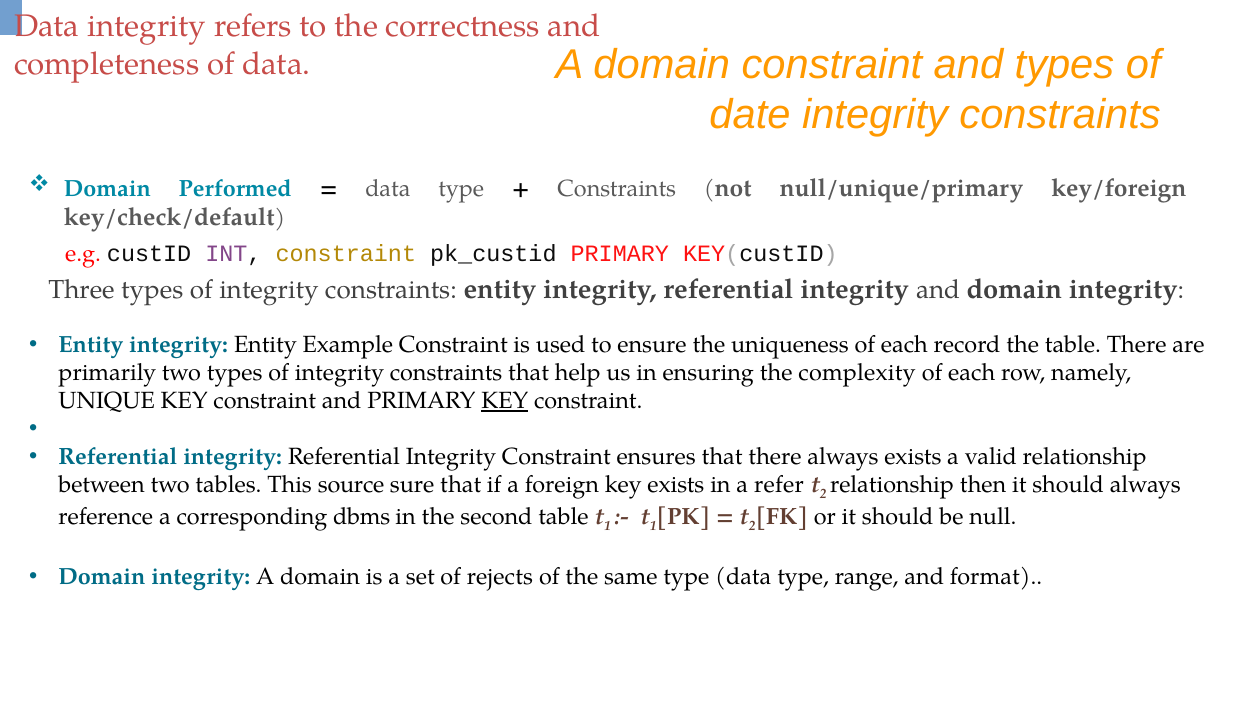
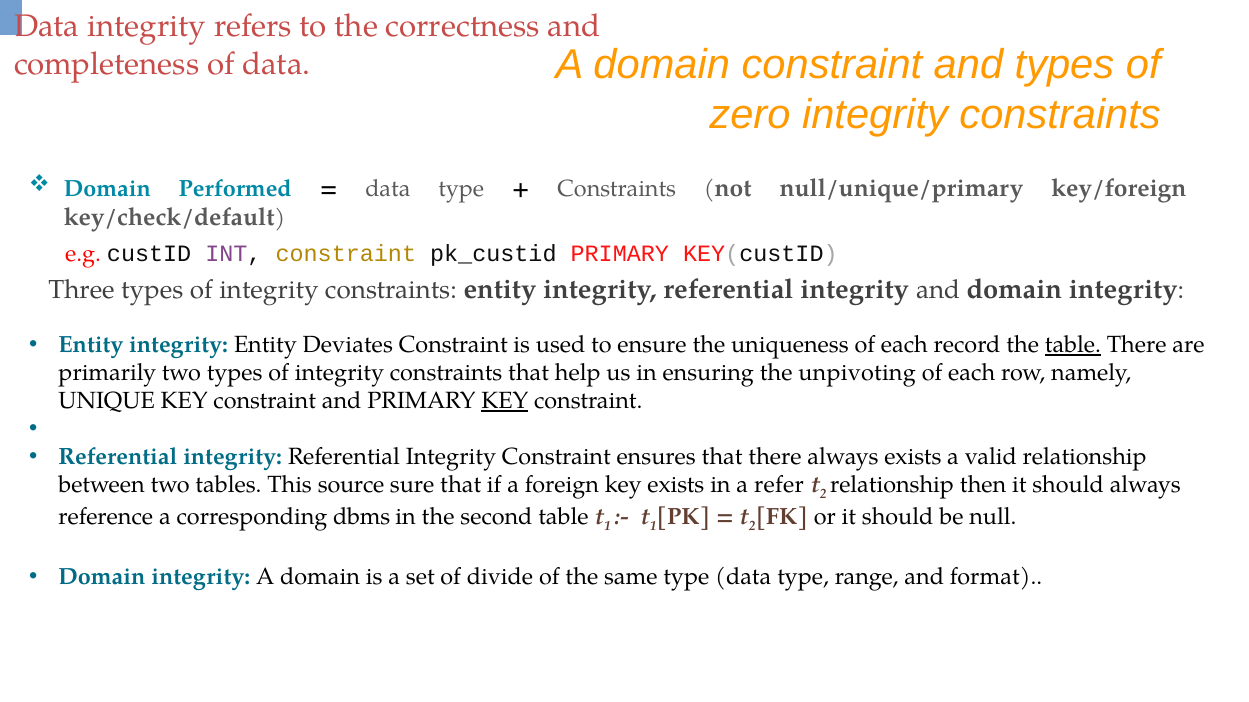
date: date -> zero (750, 115)
Example: Example -> Deviates (348, 345)
table underline: none -> present (1073, 345)
complexity: complexity -> unpivoting (857, 373)
rejects: rejects -> divide (500, 578)
